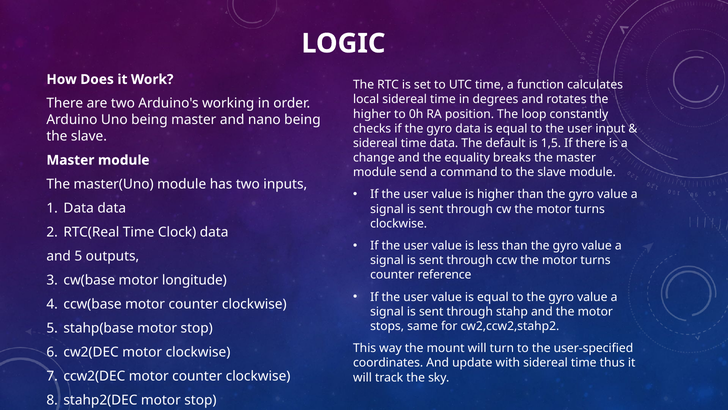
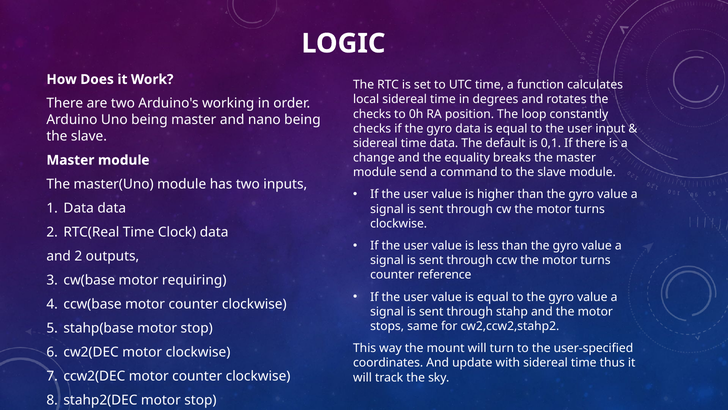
higher: higher -> checks (372, 114)
1,5: 1,5 -> 0,1 (551, 143)
and 5: 5 -> 2 (78, 256)
longitude: longitude -> requiring (194, 280)
